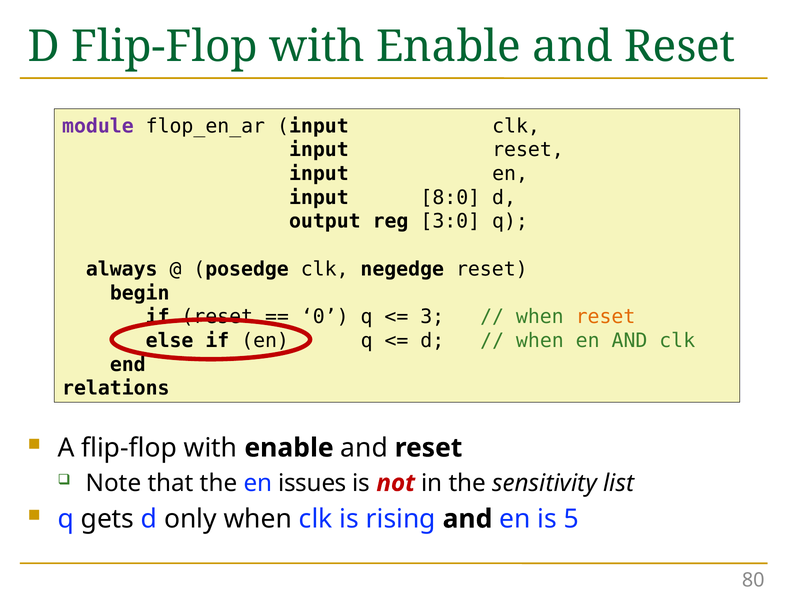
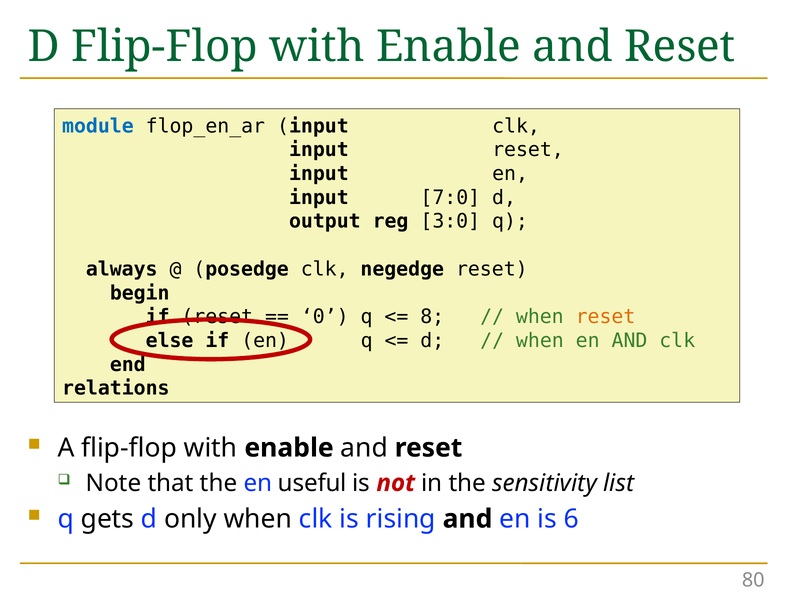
module colour: purple -> blue (98, 126)
8:0: 8:0 -> 7:0 (450, 197)
3: 3 -> 8 (432, 317)
issues: issues -> useful (312, 483)
5: 5 -> 6 (571, 518)
